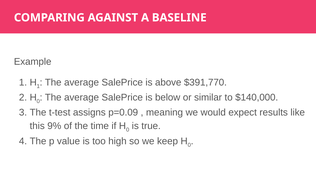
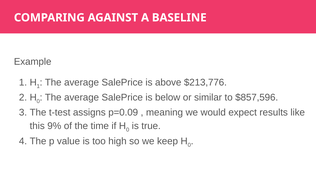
$391,770: $391,770 -> $213,776 (205, 82)
$140,000: $140,000 -> $857,596 (257, 97)
